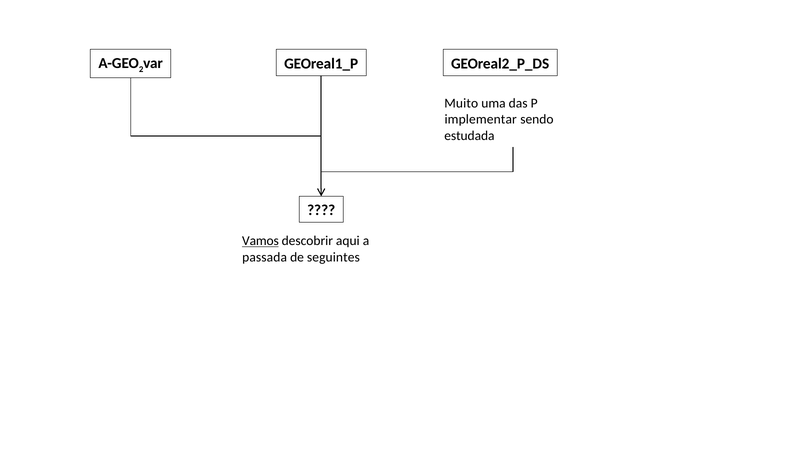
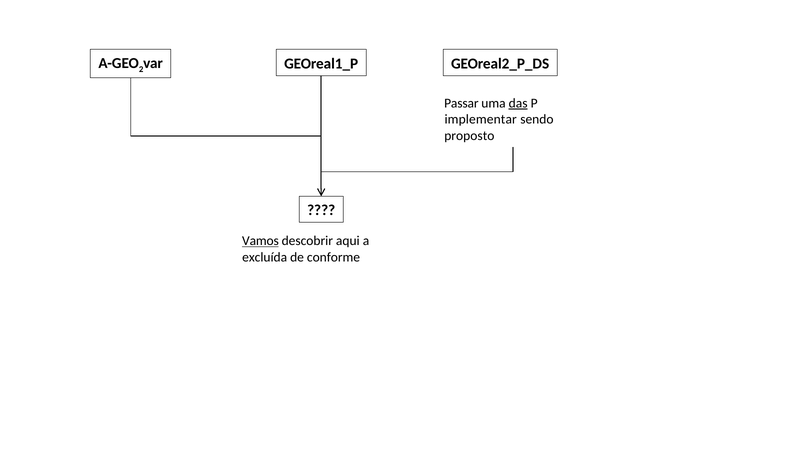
Muito: Muito -> Passar (461, 103)
das underline: none -> present (518, 103)
estudada: estudada -> proposto (469, 136)
passada: passada -> excluída (265, 257)
seguintes: seguintes -> conforme (333, 257)
